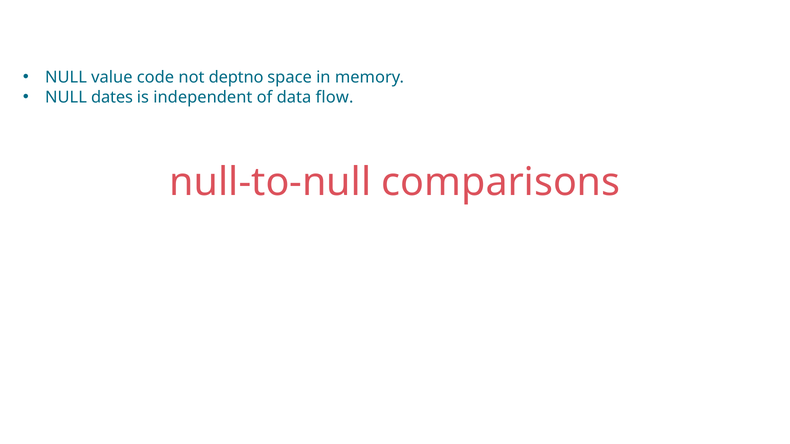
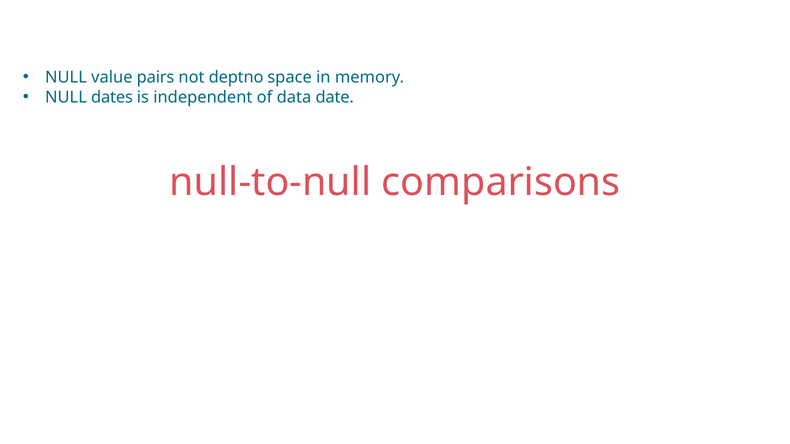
code: code -> pairs (156, 77)
flow: flow -> date (335, 97)
